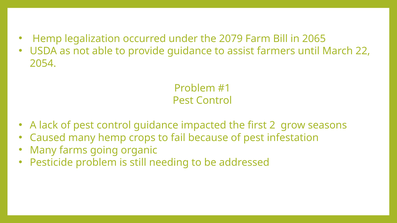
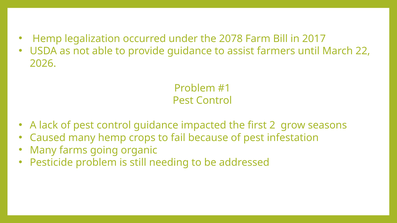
2079: 2079 -> 2078 (231, 39)
2065: 2065 -> 2017 (314, 39)
2054: 2054 -> 2026 (43, 63)
